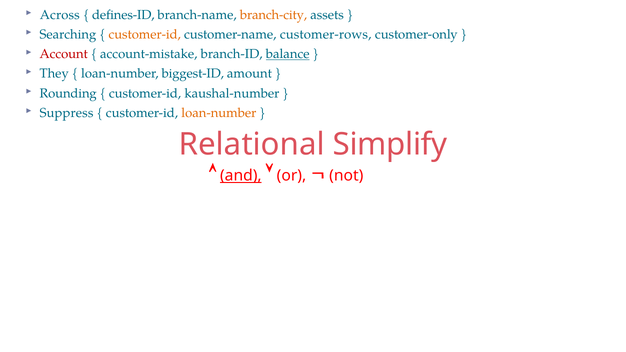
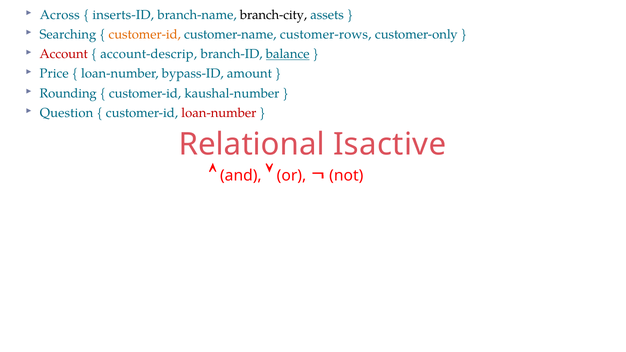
defines-ID: defines-ID -> inserts-ID (123, 15)
branch-city colour: orange -> black (274, 15)
account-mistake: account-mistake -> account-descrip (149, 54)
They: They -> Price (54, 74)
biggest-ID: biggest-ID -> bypass-ID (193, 74)
Suppress: Suppress -> Question (67, 113)
loan-number colour: orange -> red (219, 113)
Simplify: Simplify -> Isactive (390, 145)
and underline: present -> none (241, 176)
